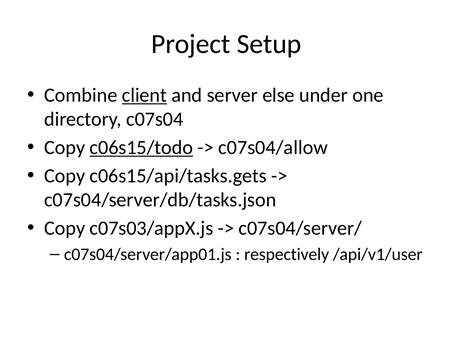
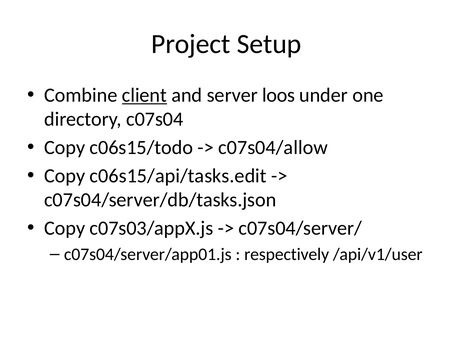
else: else -> loos (279, 95)
c06s15/todo underline: present -> none (141, 147)
c06s15/api/tasks.gets: c06s15/api/tasks.gets -> c06s15/api/tasks.edit (178, 176)
